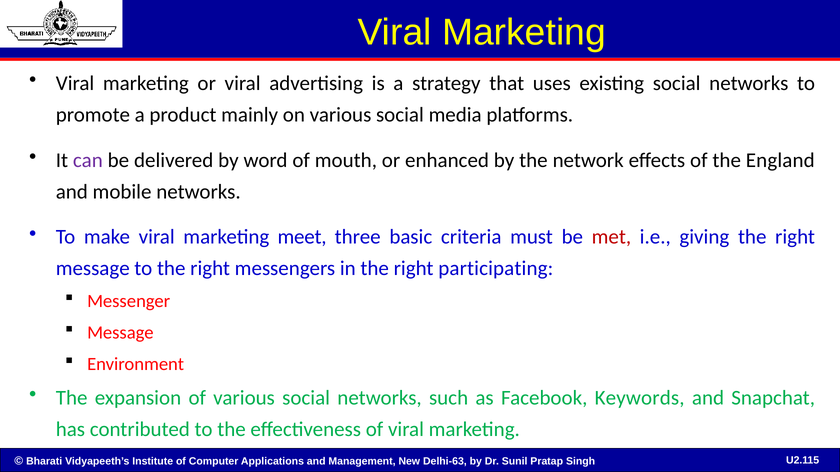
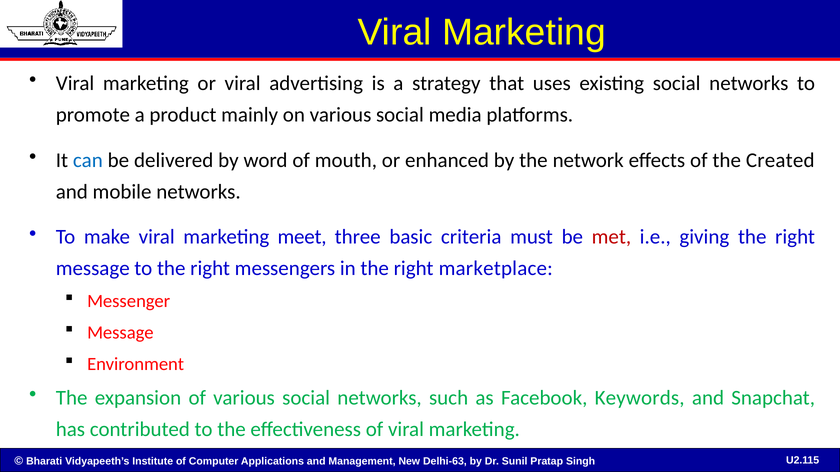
can colour: purple -> blue (88, 160)
England: England -> Created (780, 160)
participating: participating -> marketplace (496, 269)
